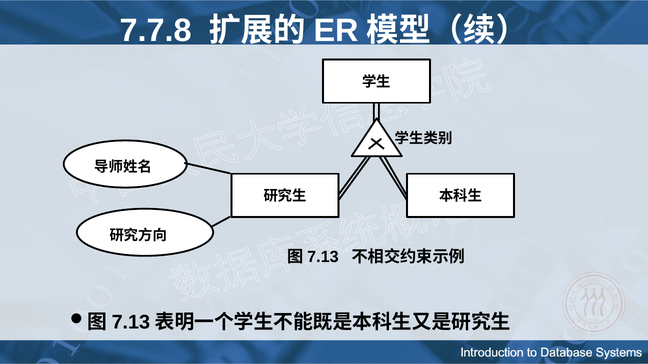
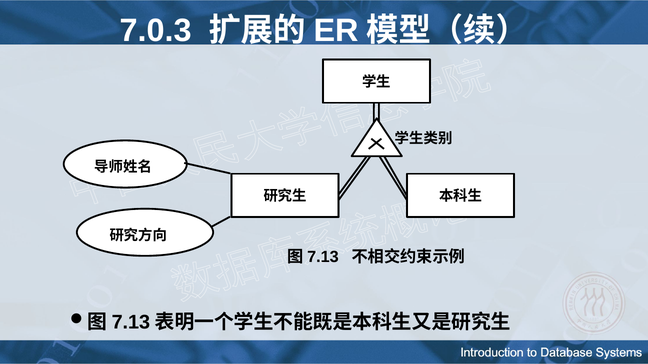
7.7.8: 7.7.8 -> 7.0.3 (156, 30)
